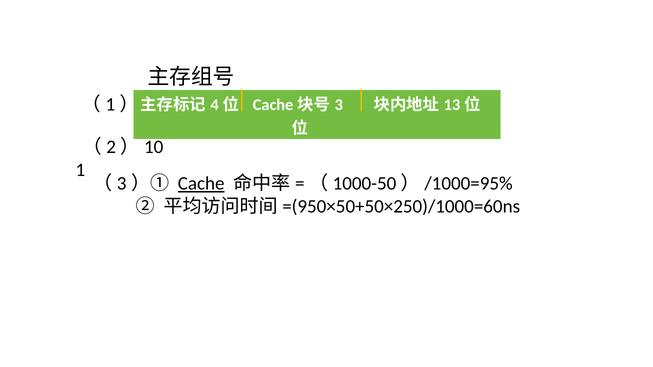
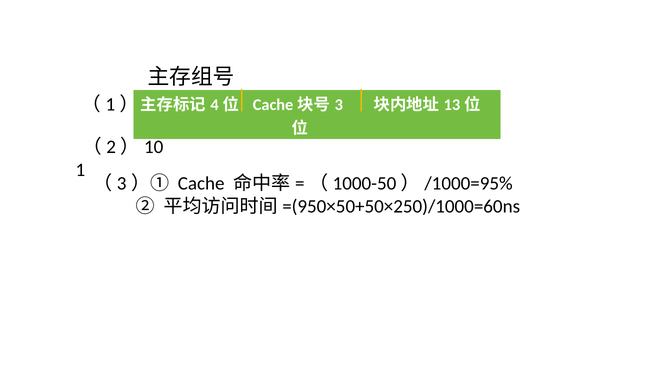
Cache underline: present -> none (201, 184)
